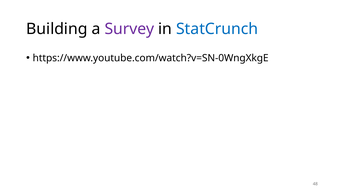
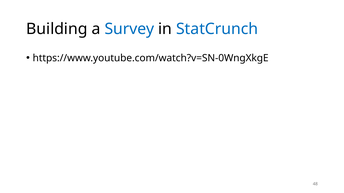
Survey colour: purple -> blue (129, 29)
